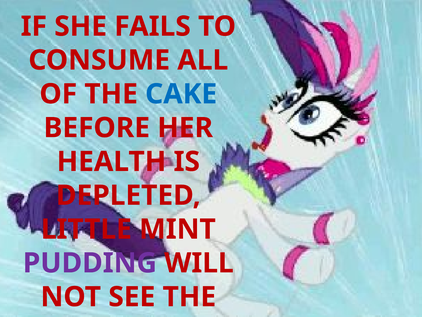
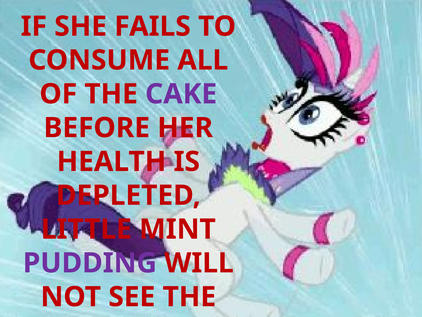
CAKE colour: blue -> purple (181, 94)
